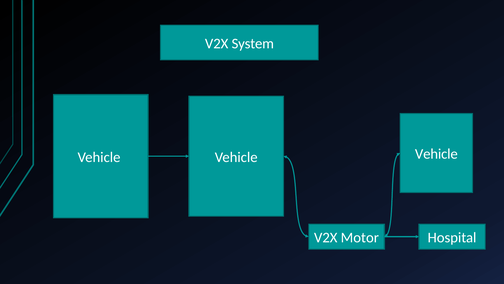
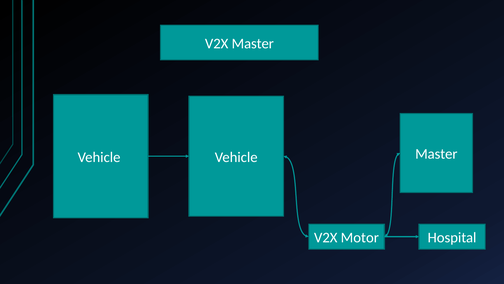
V2X System: System -> Master (253, 44)
Vehicle Vehicle Vehicle: Vehicle -> Master (436, 154)
